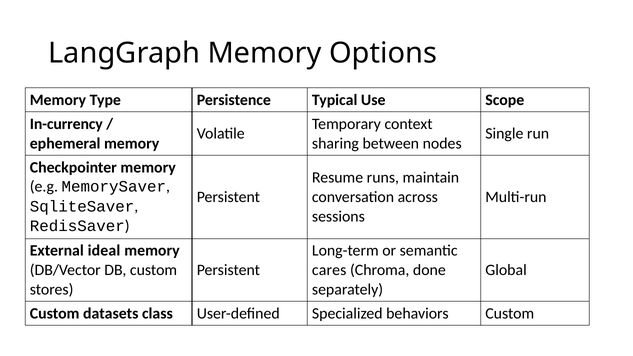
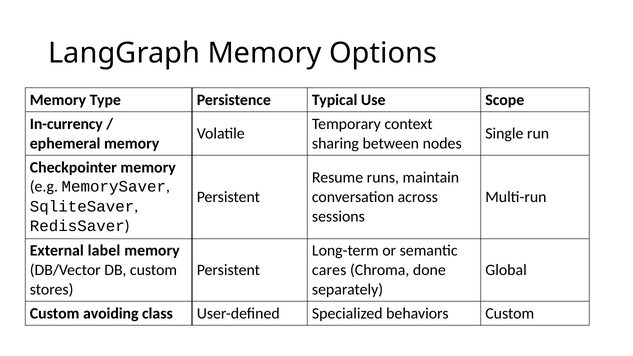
ideal: ideal -> label (104, 251)
datasets: datasets -> avoiding (111, 313)
